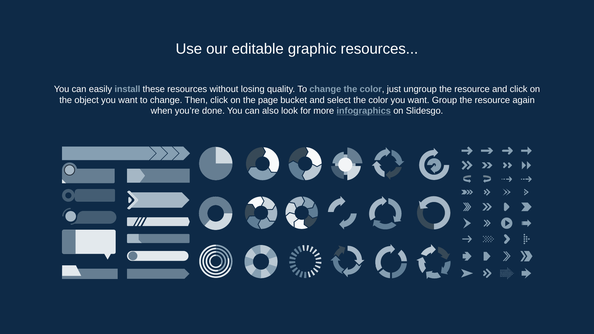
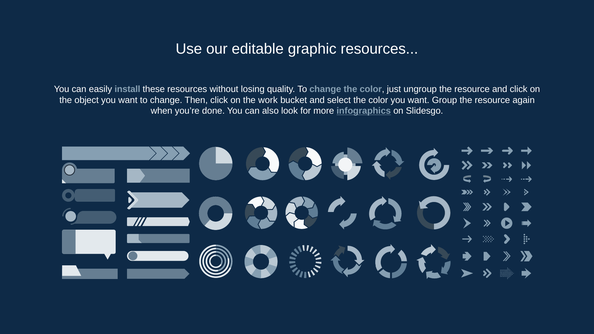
page: page -> work (268, 100)
